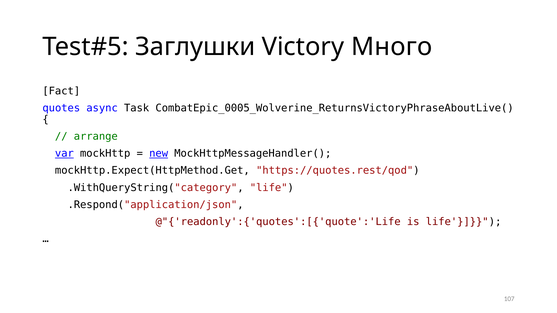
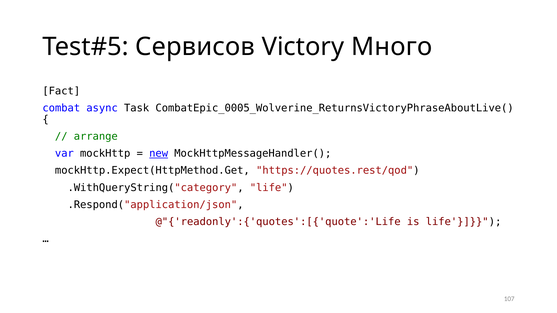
Заглушки: Заглушки -> Сервисов (195, 47)
quotes: quotes -> combat (61, 108)
var underline: present -> none (64, 154)
